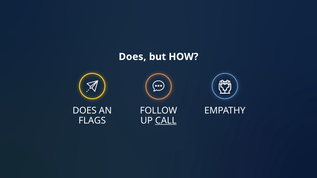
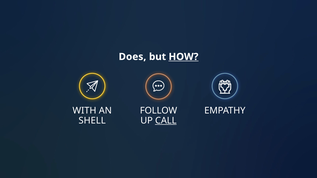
HOW underline: none -> present (183, 57)
DOES: DOES -> WITH (84, 111)
FLAGS: FLAGS -> SHELL (92, 121)
